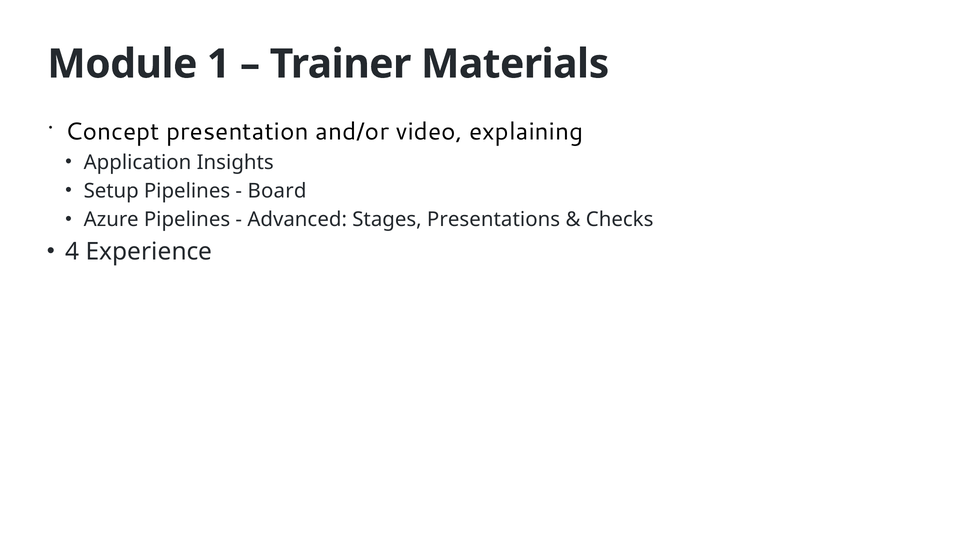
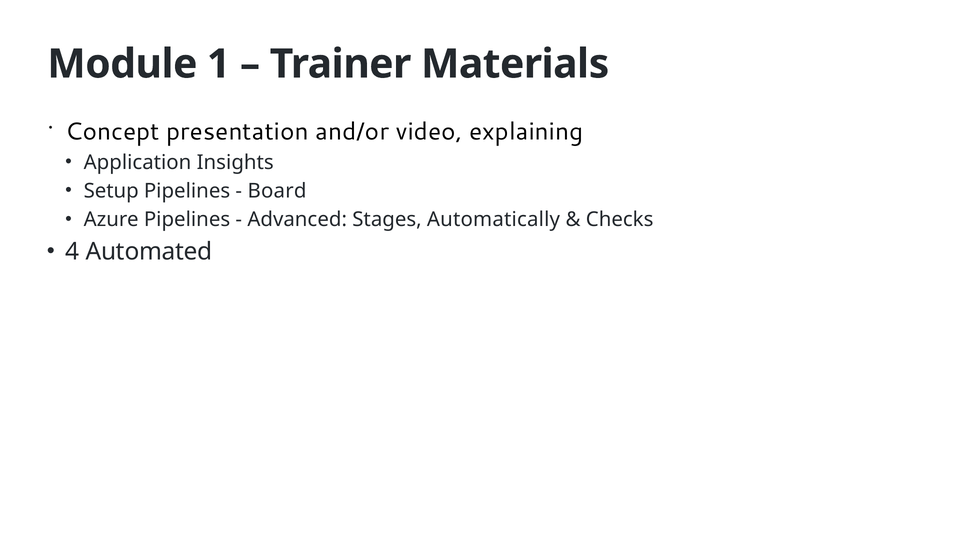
Presentations: Presentations -> Automatically (494, 220)
Experience: Experience -> Automated (149, 252)
